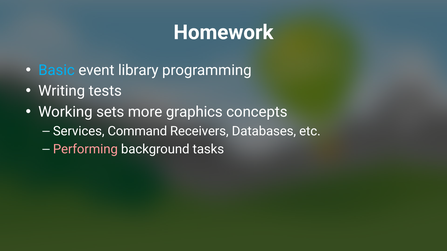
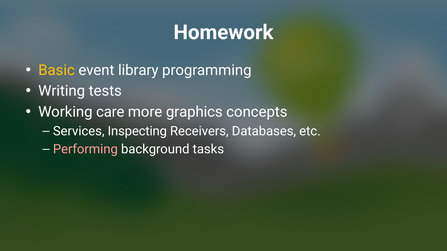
Basic colour: light blue -> yellow (57, 70)
sets: sets -> care (110, 112)
Command: Command -> Inspecting (137, 131)
